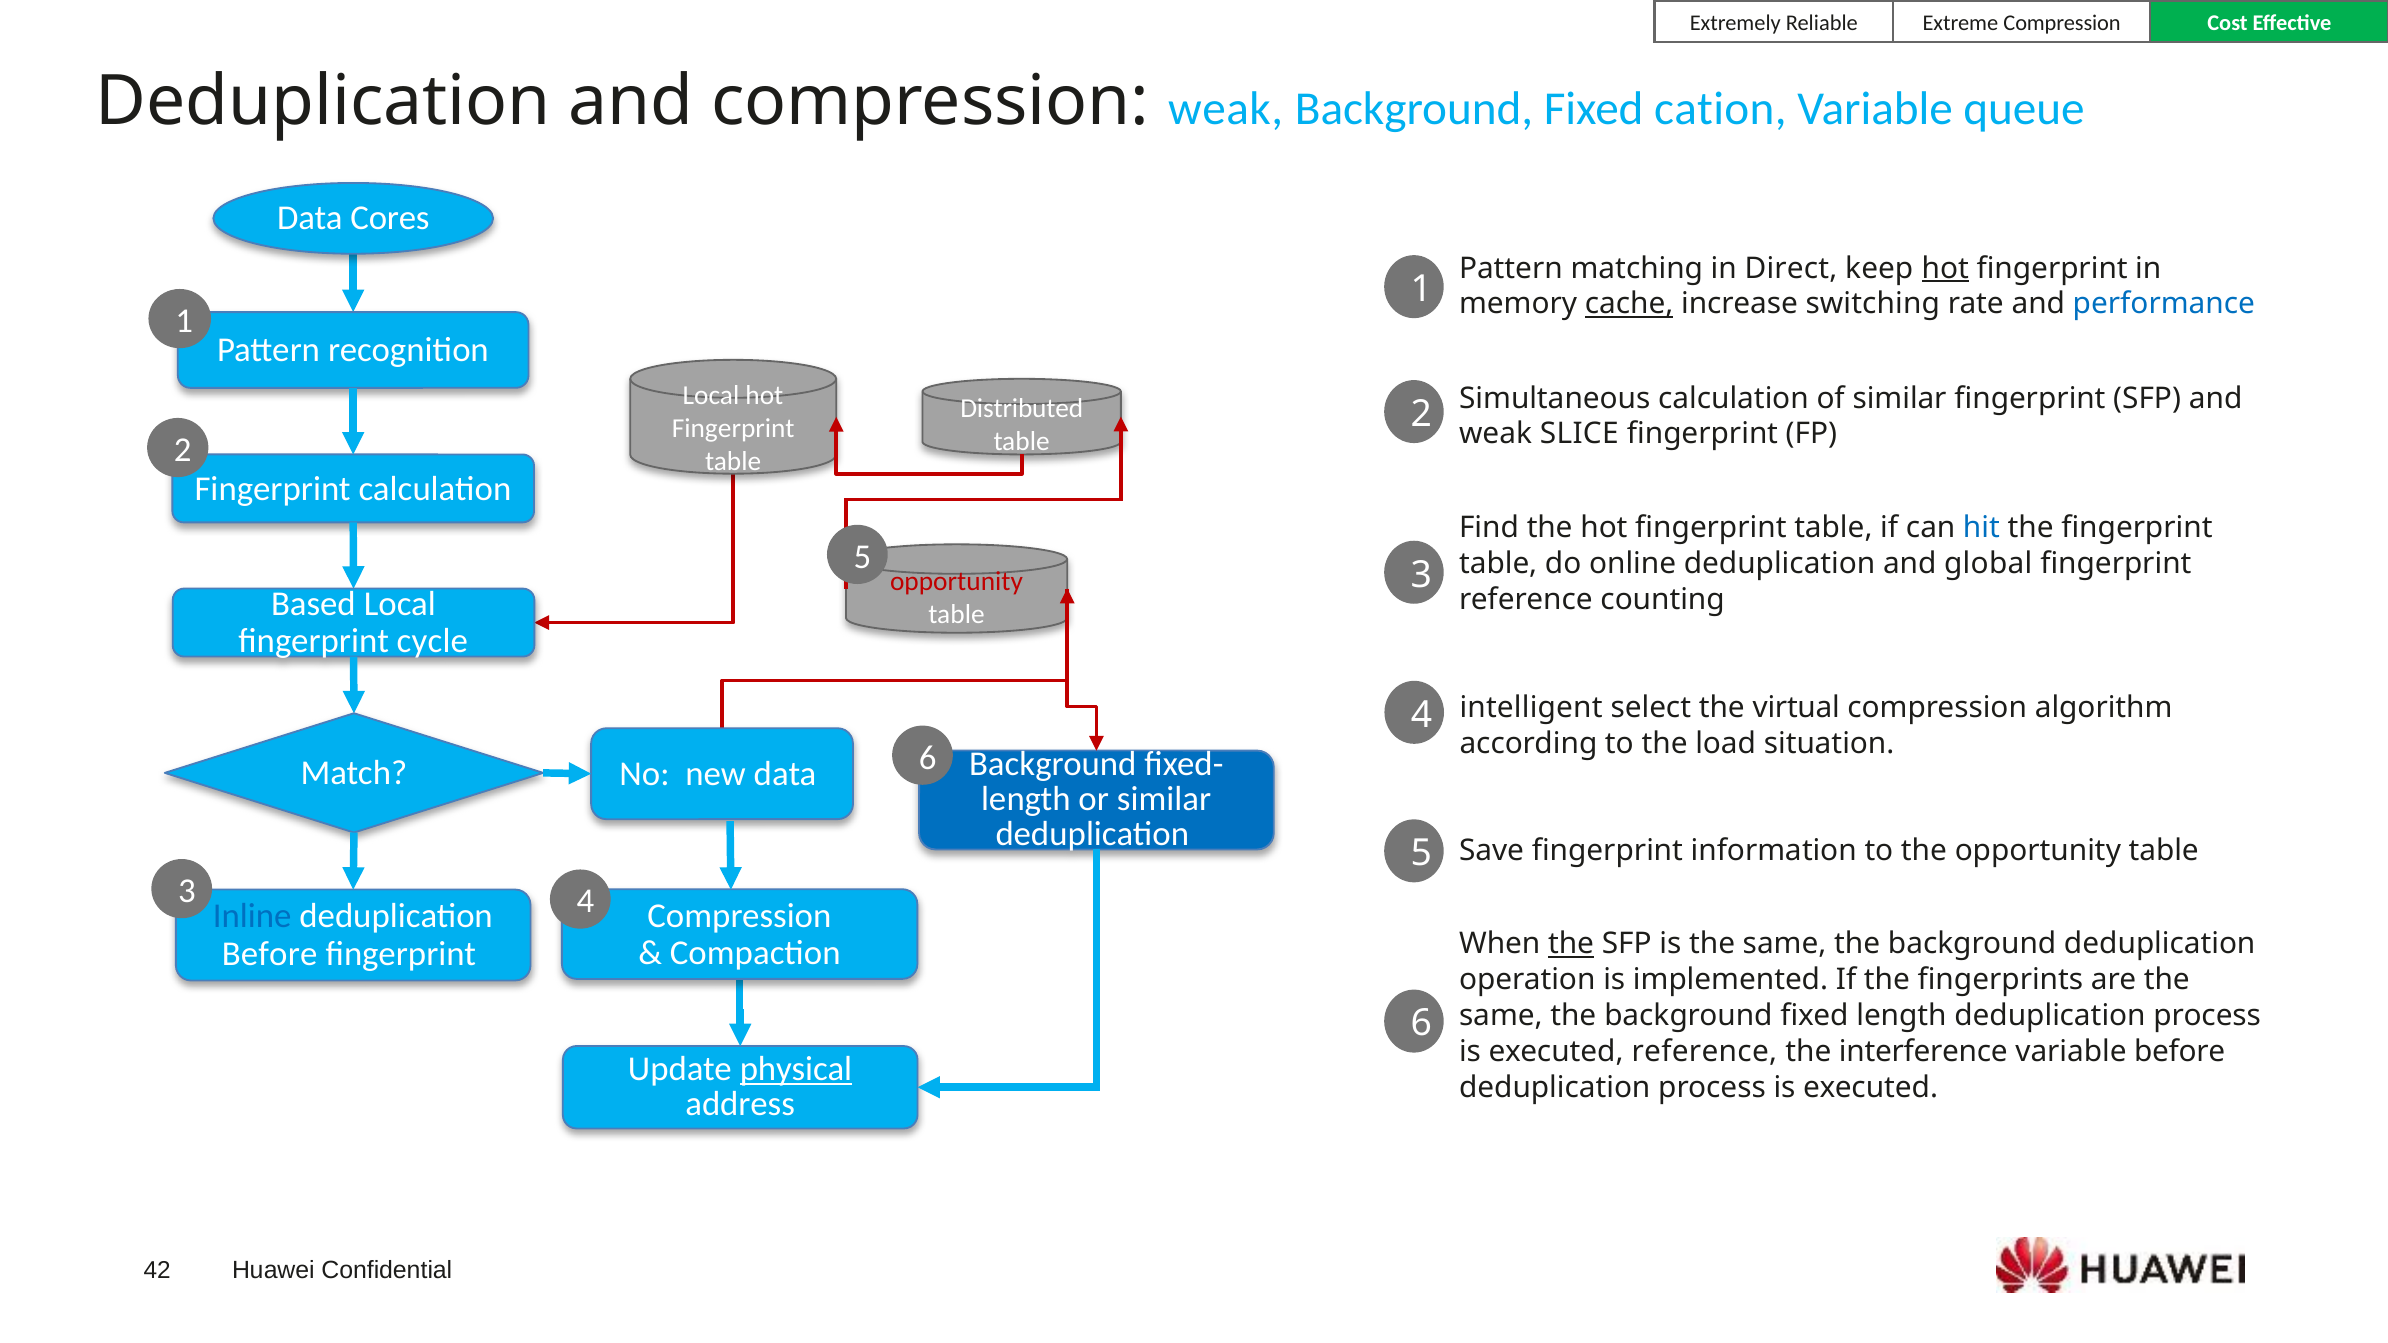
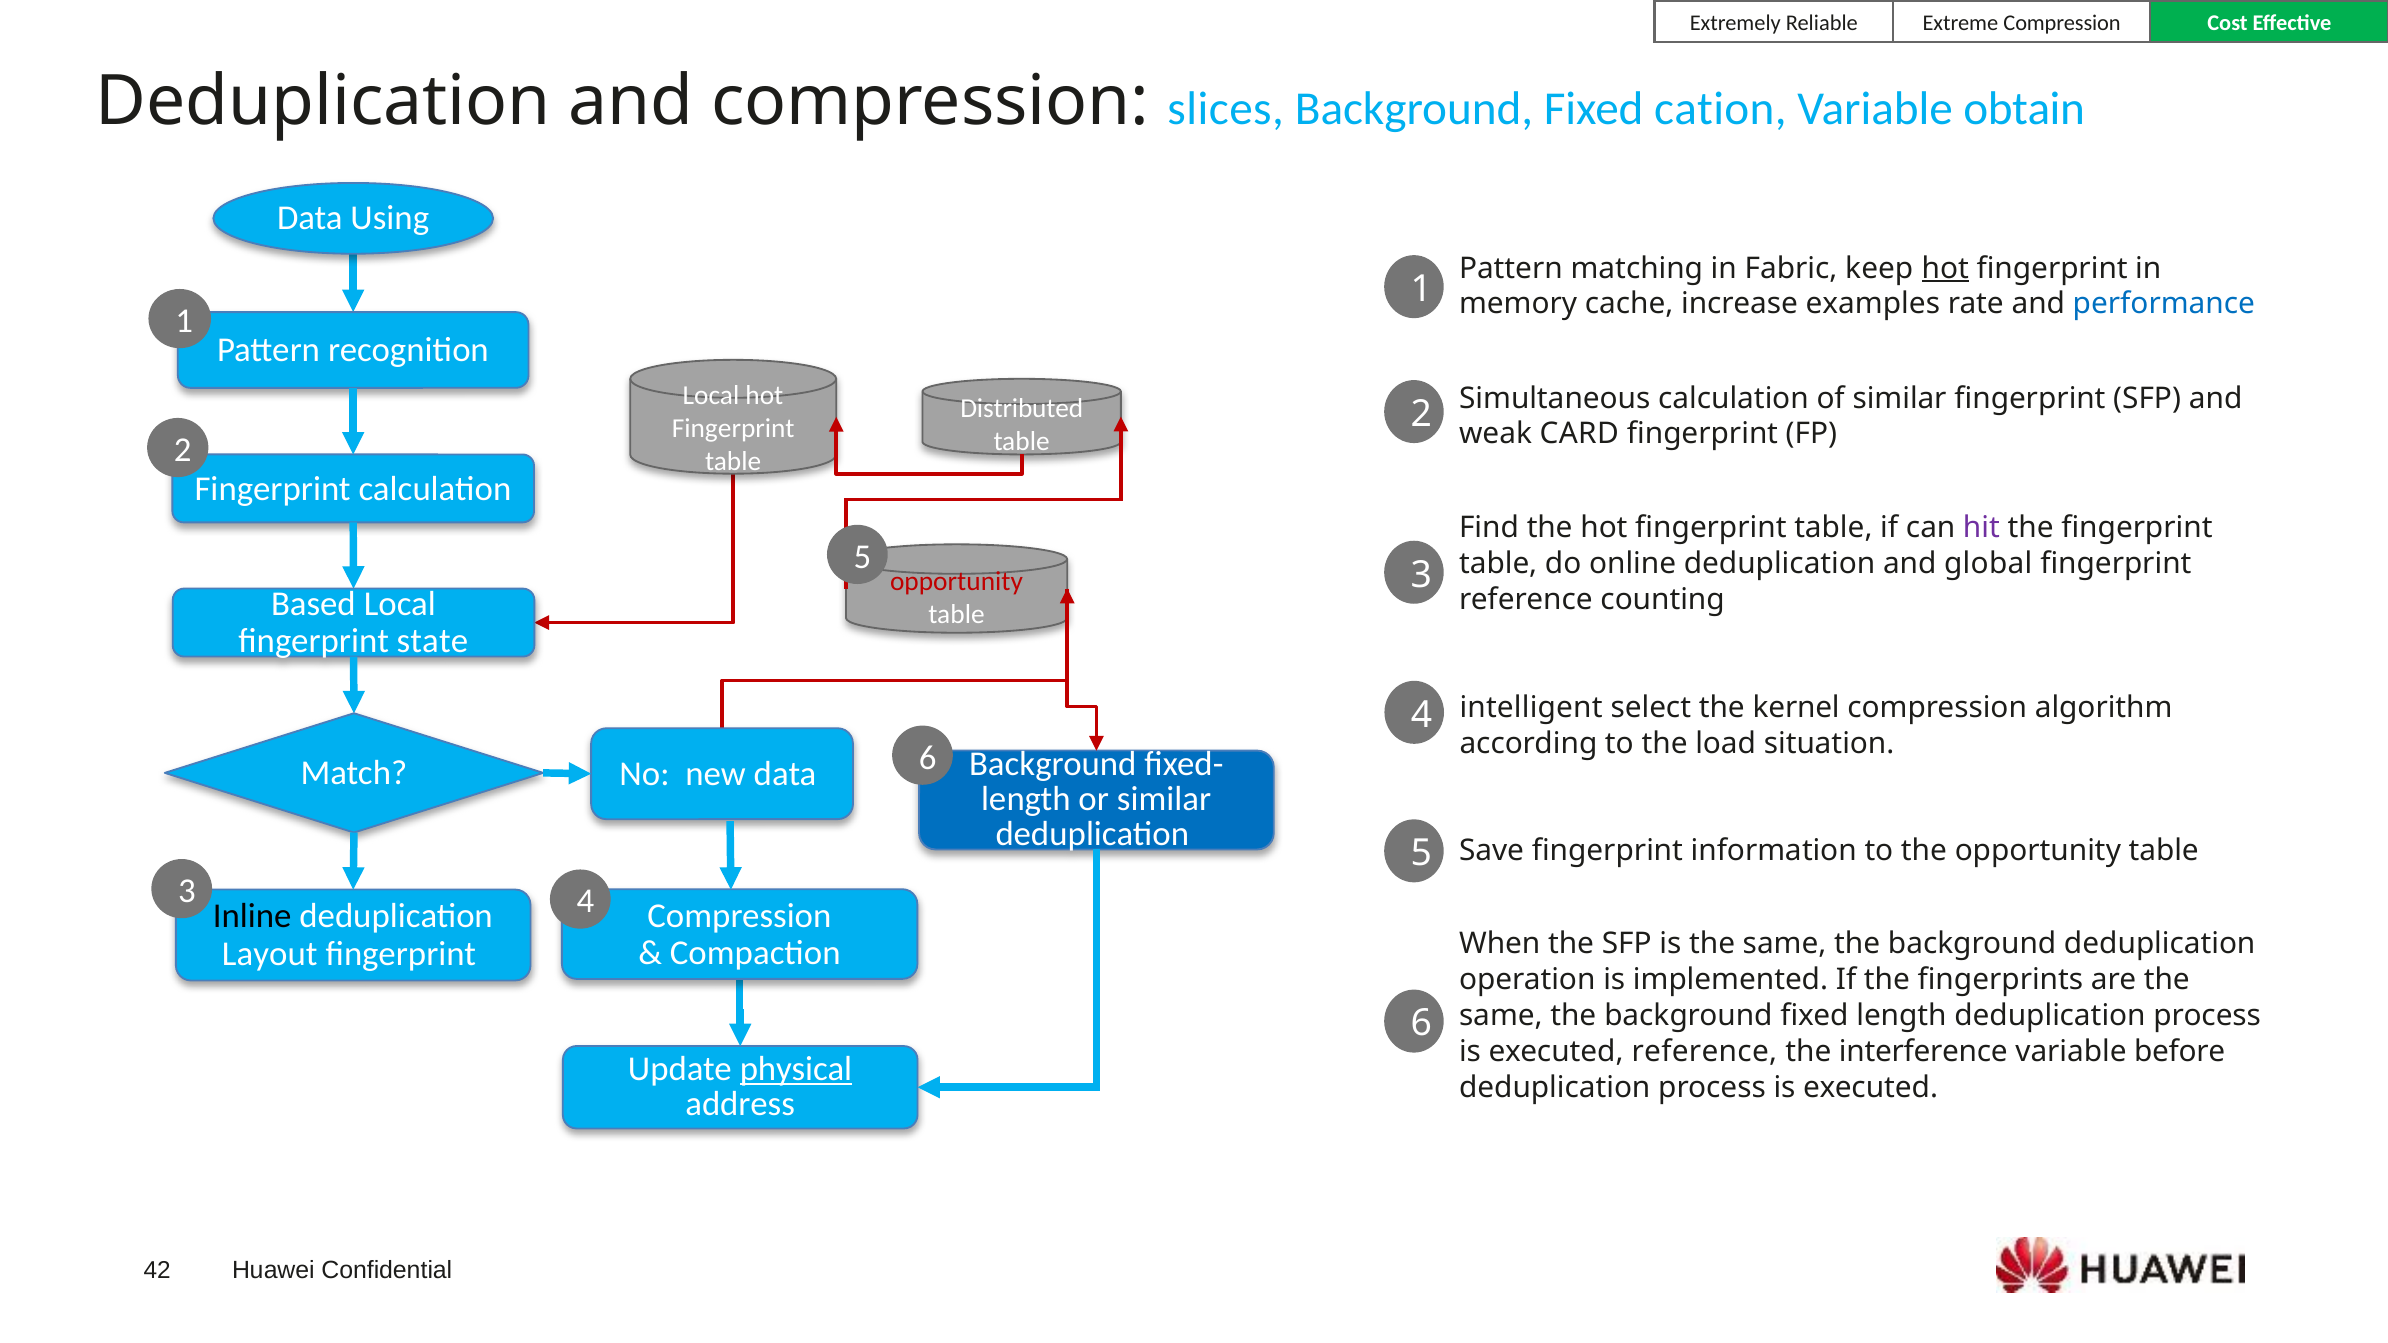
compression weak: weak -> slices (1226, 109)
queue: queue -> obtain (2024, 109)
Cores: Cores -> Using (390, 218)
Direct: Direct -> Fabric (1791, 268)
cache underline: present -> none (1629, 304)
switching: switching -> examples (1873, 304)
SLICE: SLICE -> CARD (1579, 434)
hit colour: blue -> purple (1981, 528)
cycle: cycle -> state (432, 641)
virtual: virtual -> kernel (1796, 707)
Inline colour: blue -> black (252, 916)
the underline: present -> none (1571, 944)
Before: Before -> Layout (270, 954)
